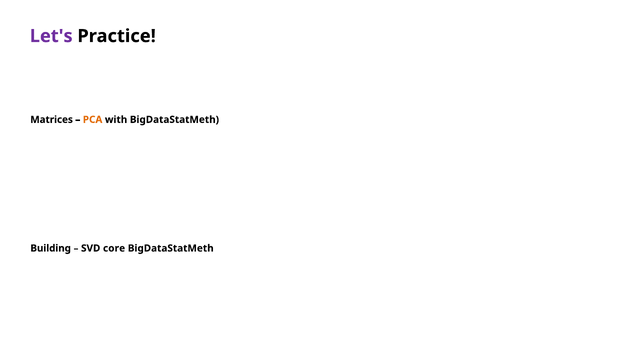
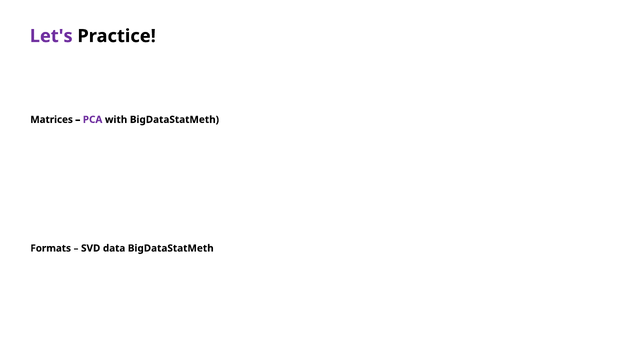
PCA colour: orange -> purple (93, 120)
Building: Building -> Formats (51, 249)
core: core -> data (114, 249)
